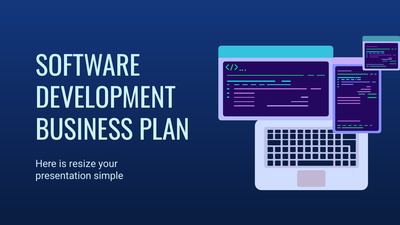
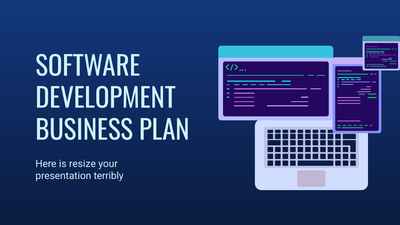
simple: simple -> terribly (109, 176)
